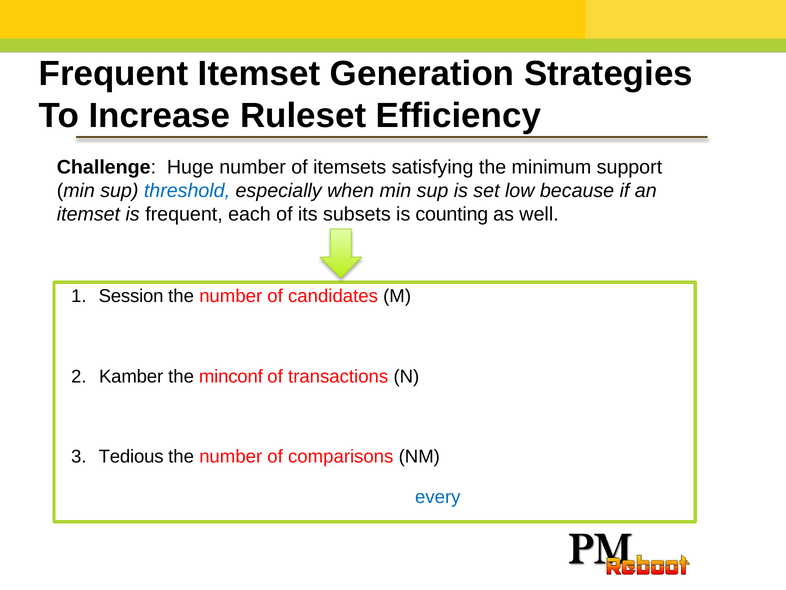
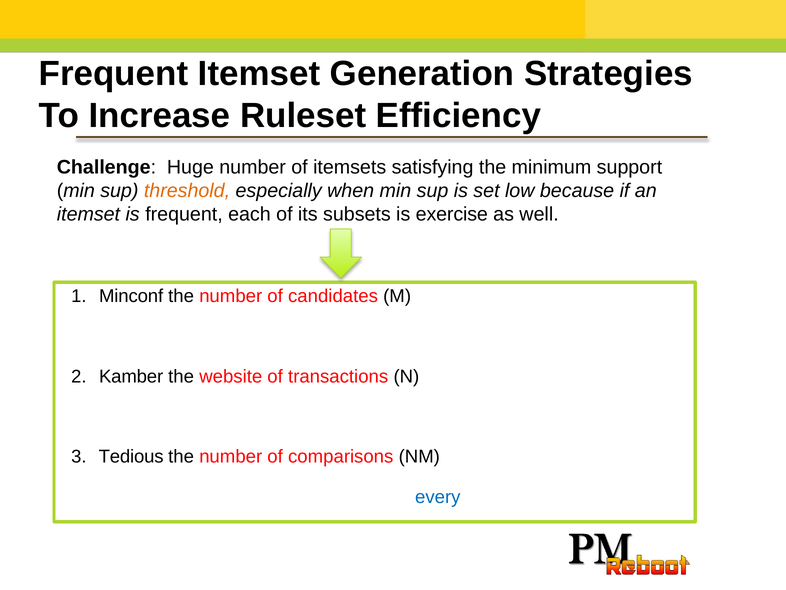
threshold colour: blue -> orange (187, 191)
counting: counting -> exercise (452, 214)
Session: Session -> Minconf (131, 296)
minconf: minconf -> website (231, 376)
